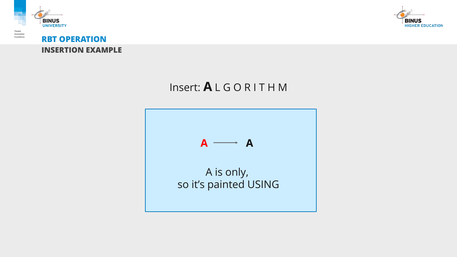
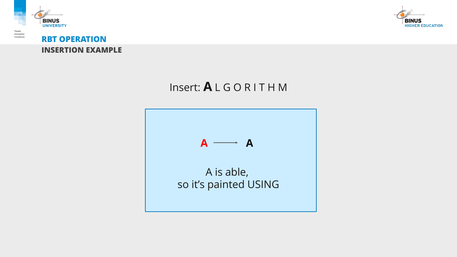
only: only -> able (237, 172)
